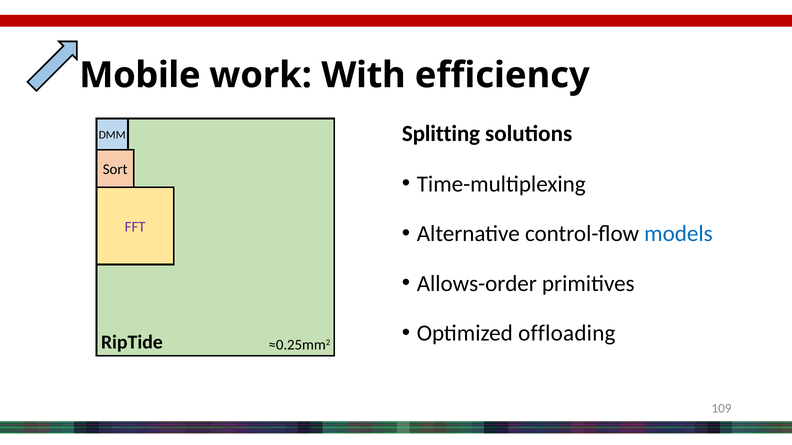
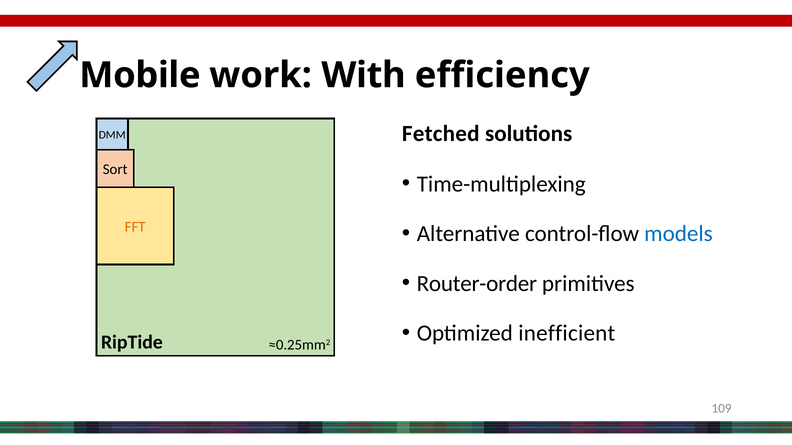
Splitting: Splitting -> Fetched (441, 134)
FFT colour: purple -> orange (135, 227)
Allows-order: Allows-order -> Router-order (477, 284)
offloading: offloading -> inefficient (567, 334)
